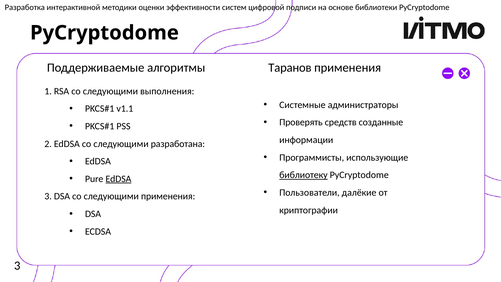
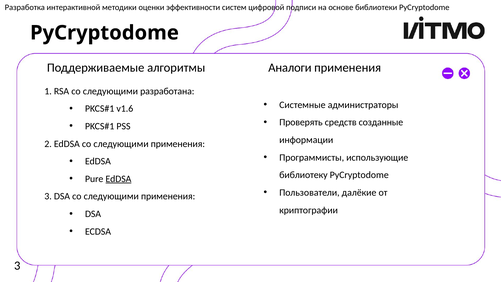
Таранов: Таранов -> Аналоги (290, 68)
выполнения: выполнения -> разработана (167, 91)
v1.1: v1.1 -> v1.6 (125, 109)
EdDSA со следующими разработана: разработана -> применения (178, 144)
библиотеку underline: present -> none (303, 175)
